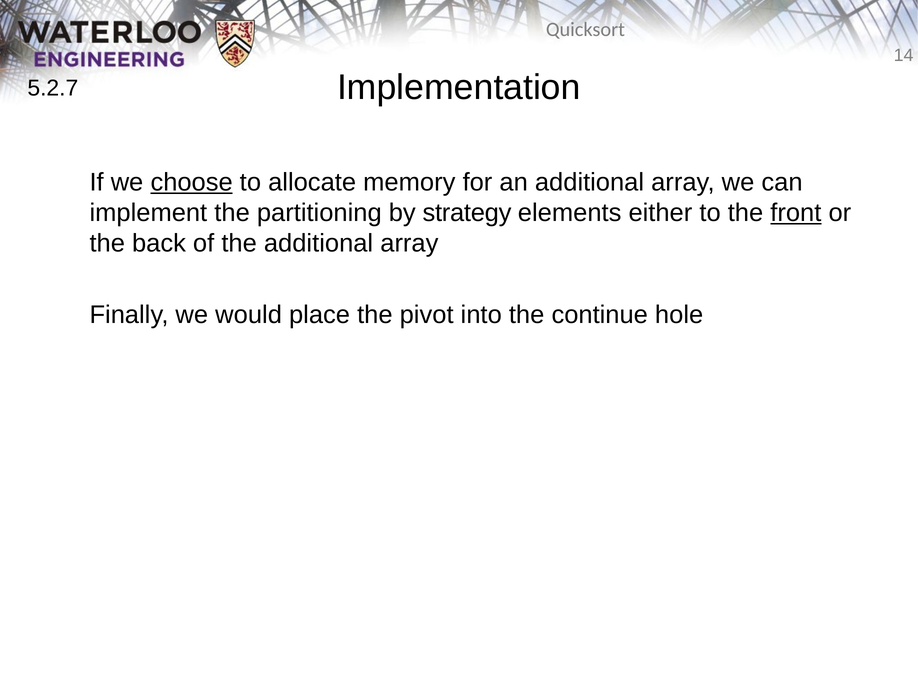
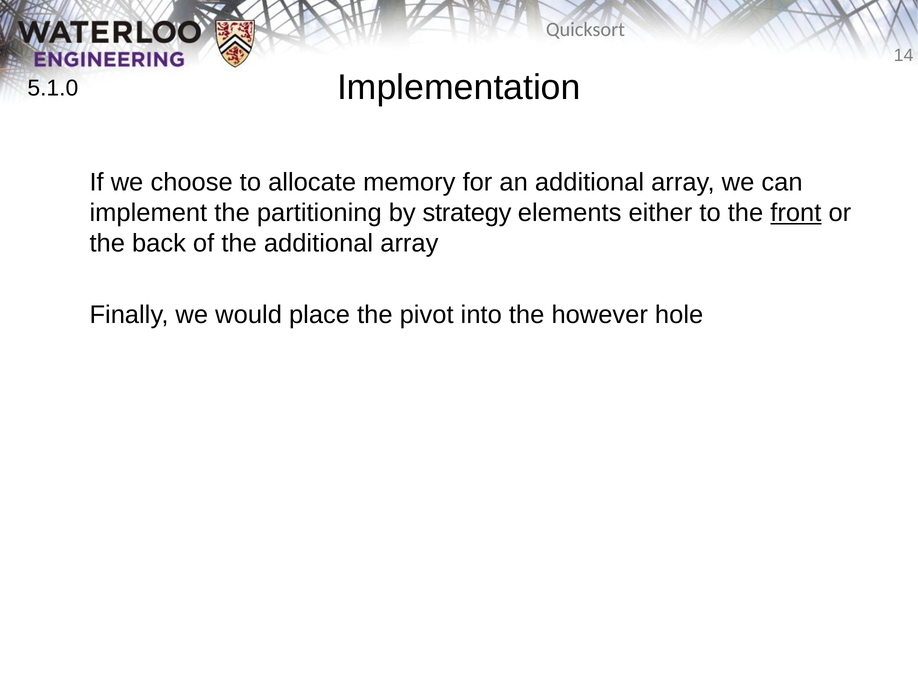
5.2.7: 5.2.7 -> 5.1.0 (53, 88)
choose underline: present -> none (192, 182)
continue: continue -> however (600, 315)
